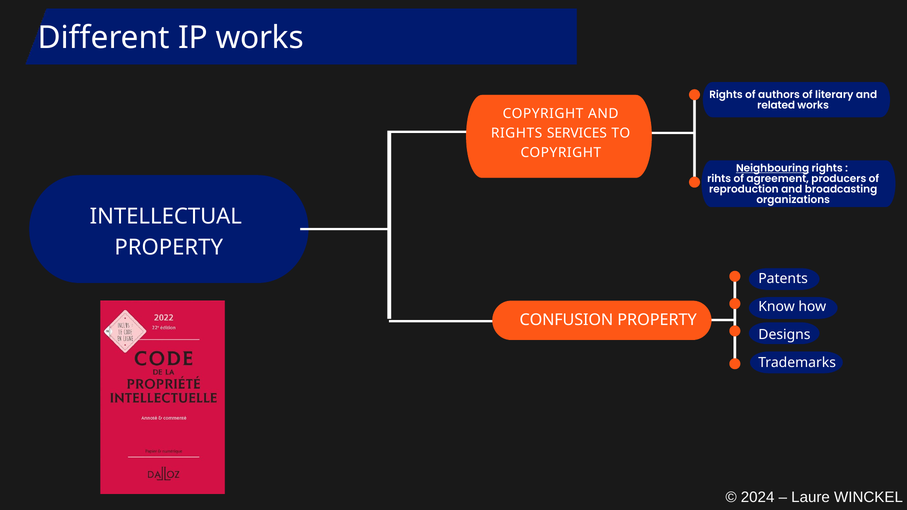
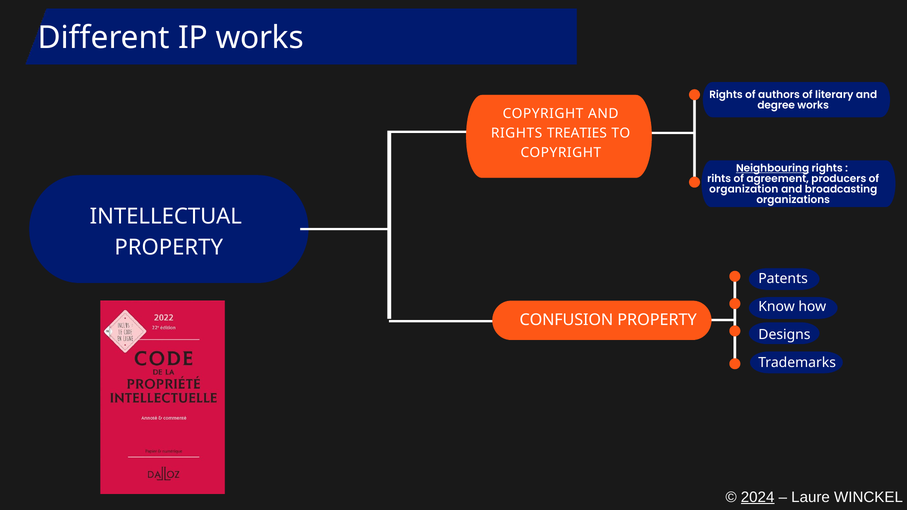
related: related -> degree (776, 105)
SERVICES: SERVICES -> TREATIES (577, 133)
reproduction: reproduction -> organization (744, 189)
2024 underline: none -> present (758, 497)
